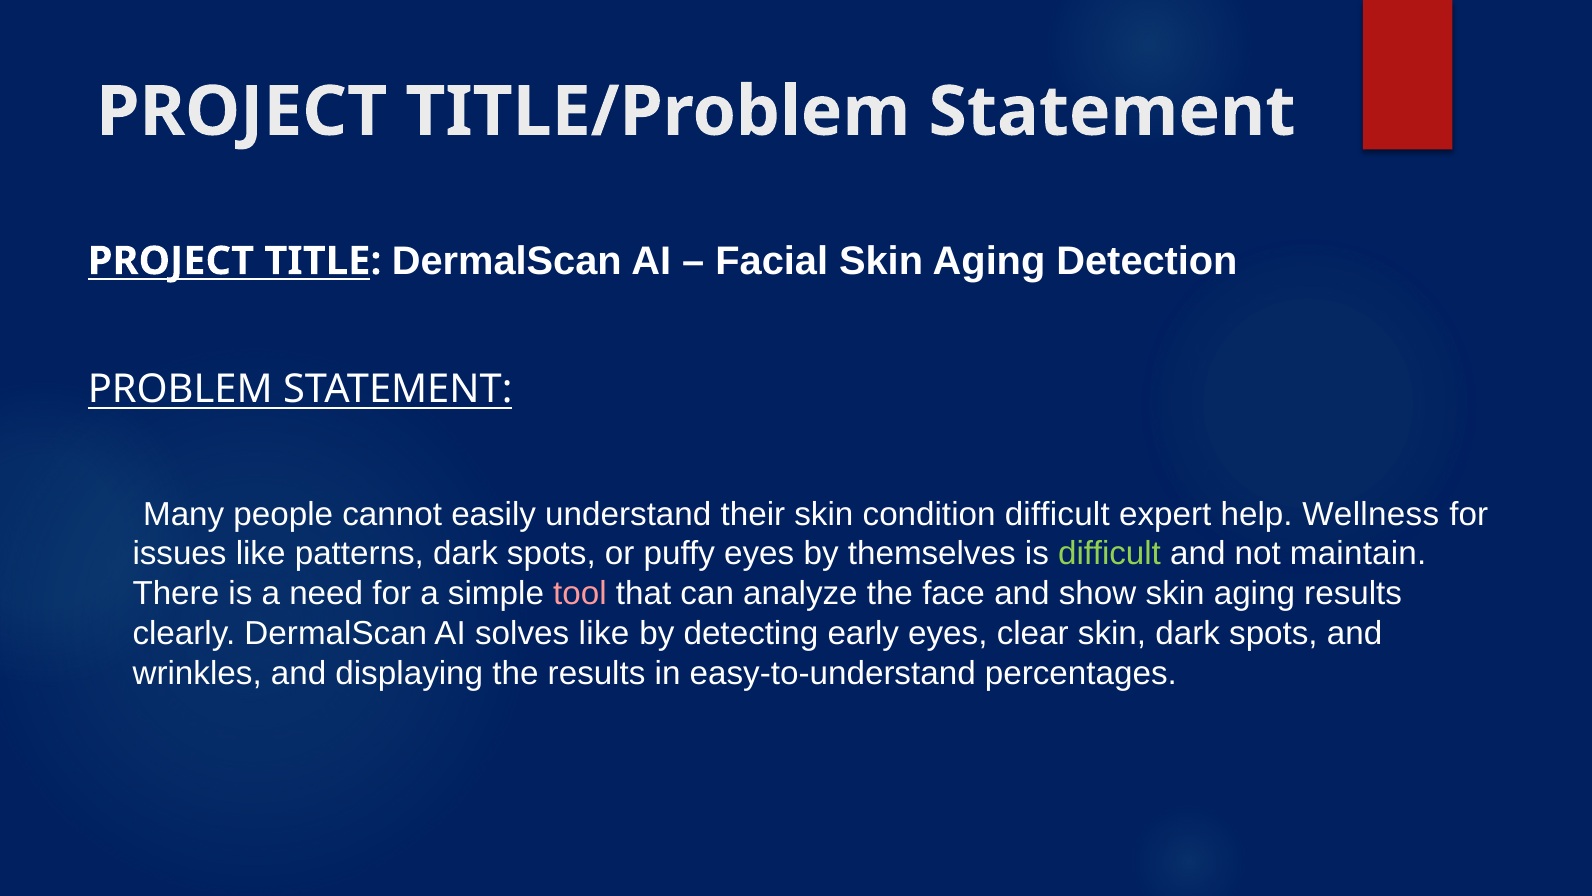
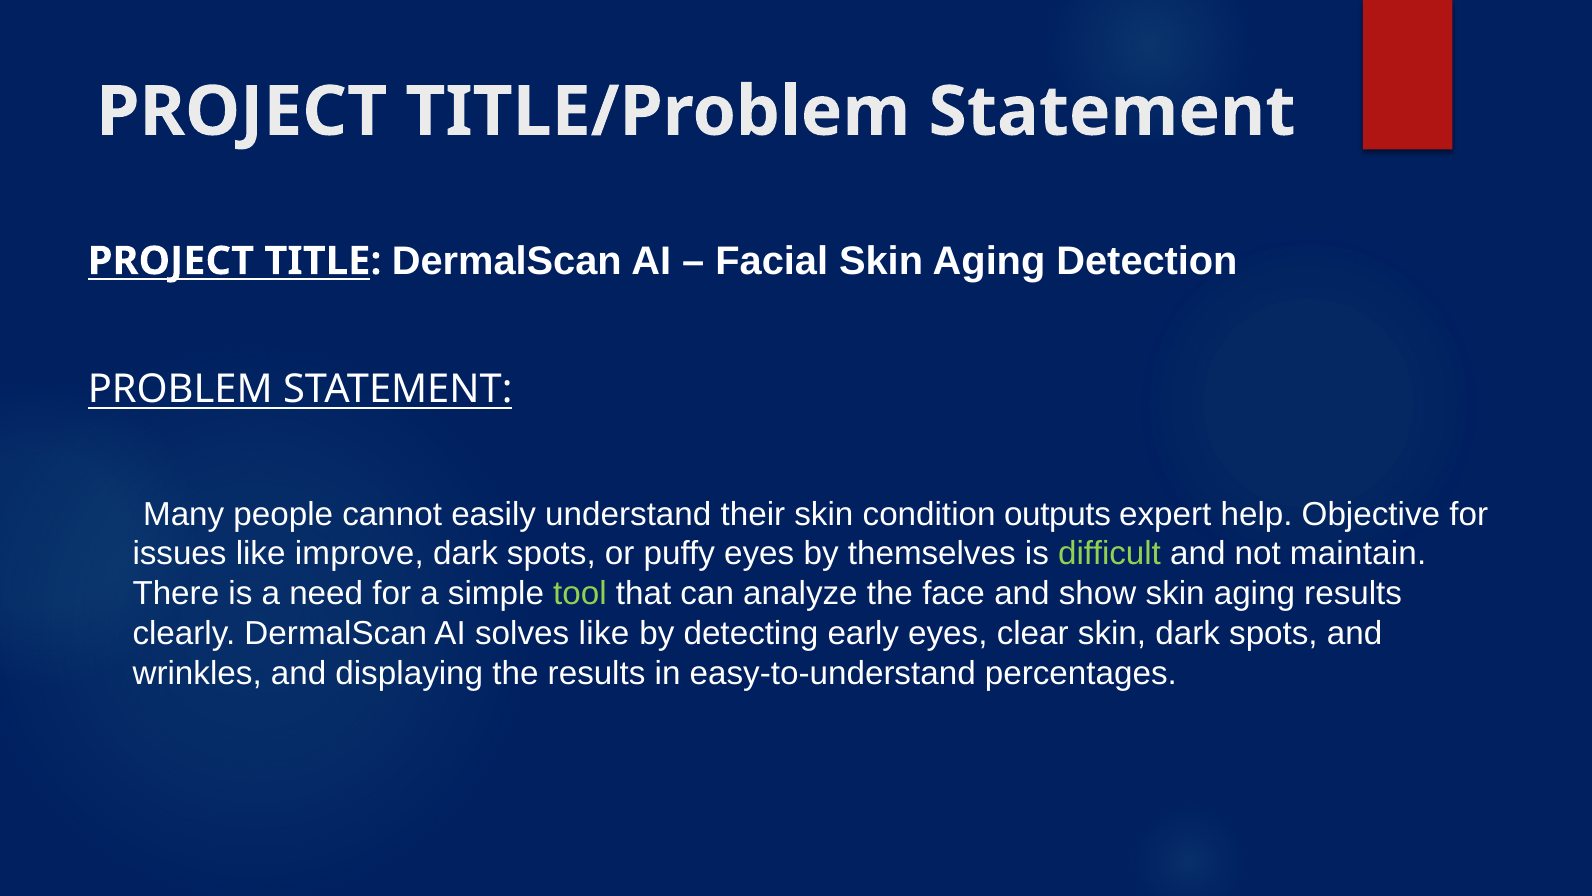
condition difficult: difficult -> outputs (1058, 514)
Wellness: Wellness -> Objective (1371, 514)
patterns: patterns -> improve (359, 554)
tool colour: pink -> light green (580, 594)
